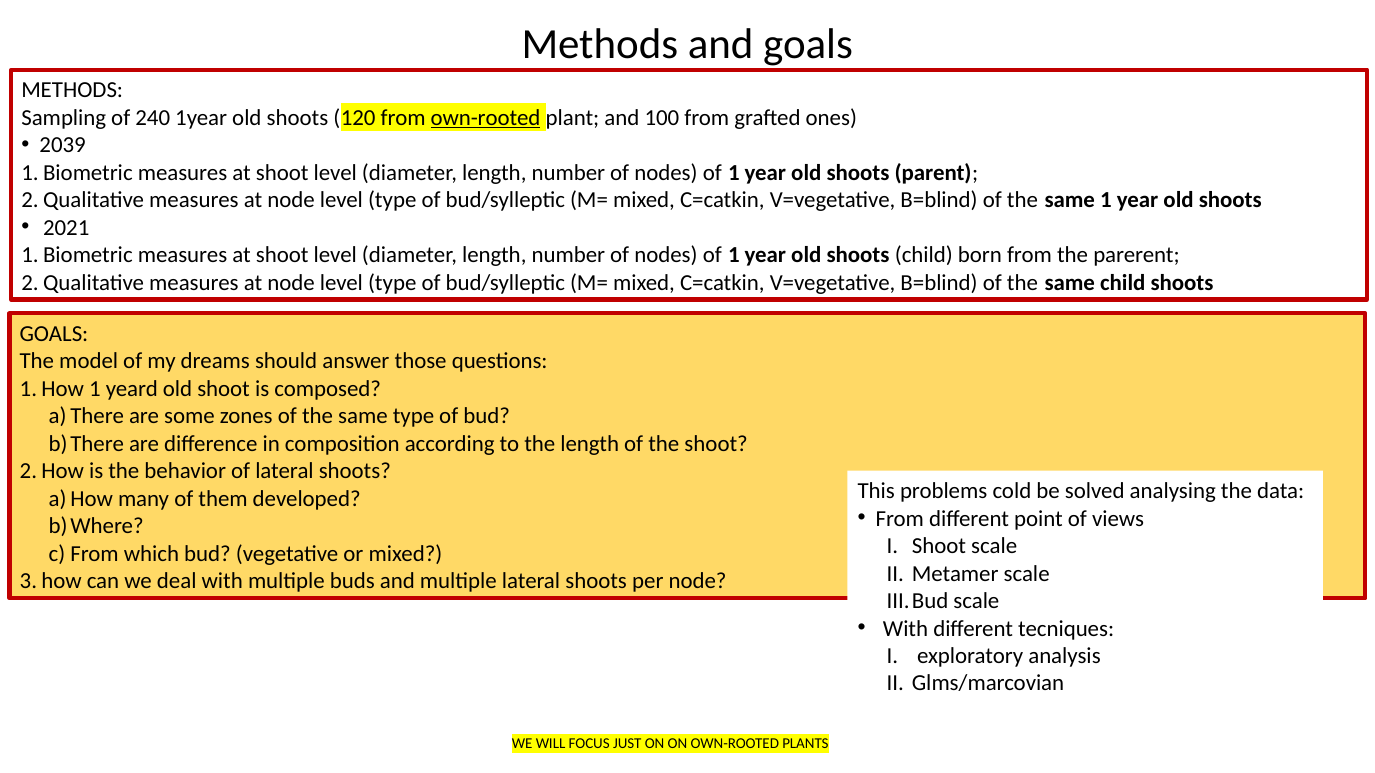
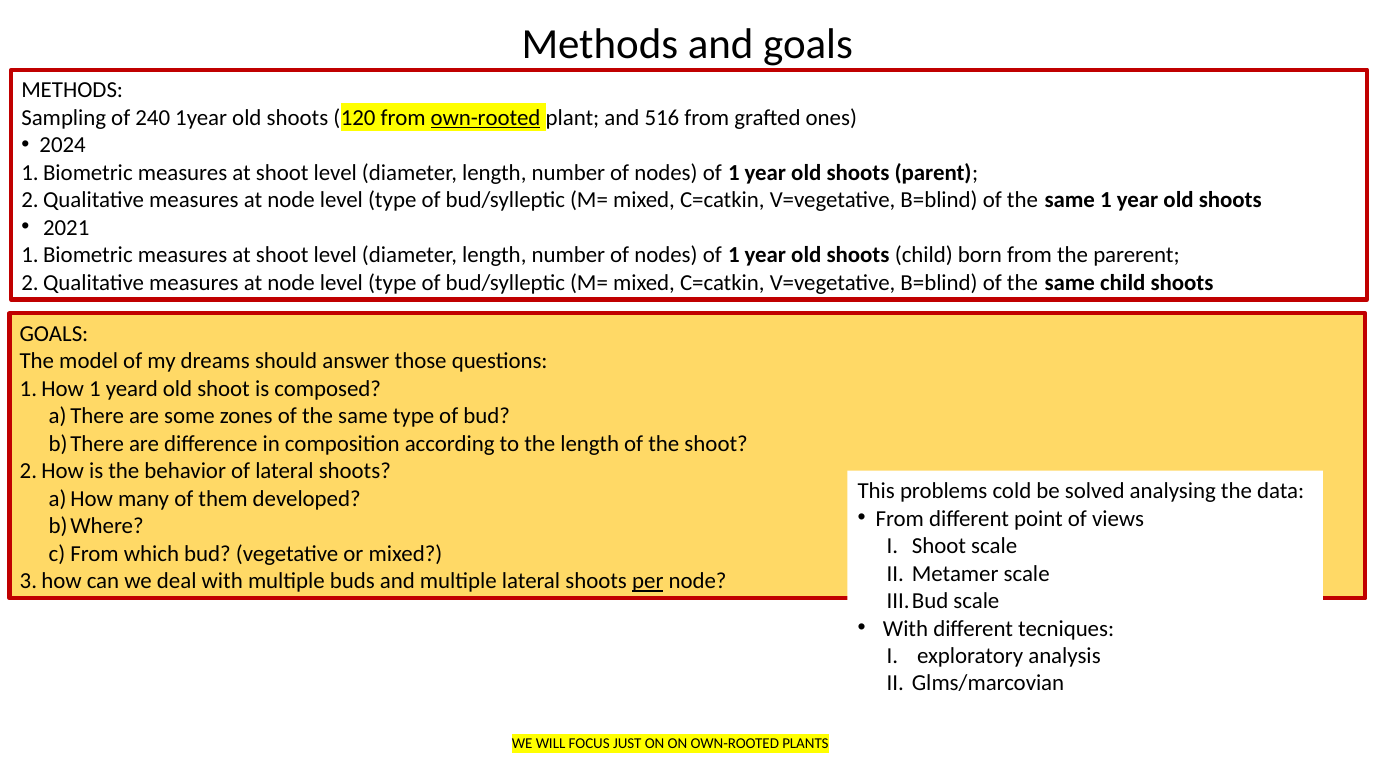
100: 100 -> 516 (662, 118)
2039: 2039 -> 2024 (63, 145)
per underline: none -> present (648, 581)
